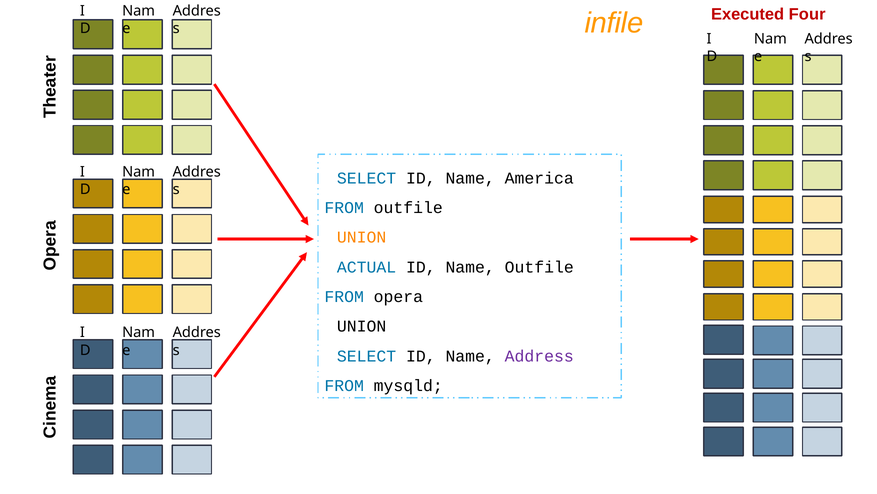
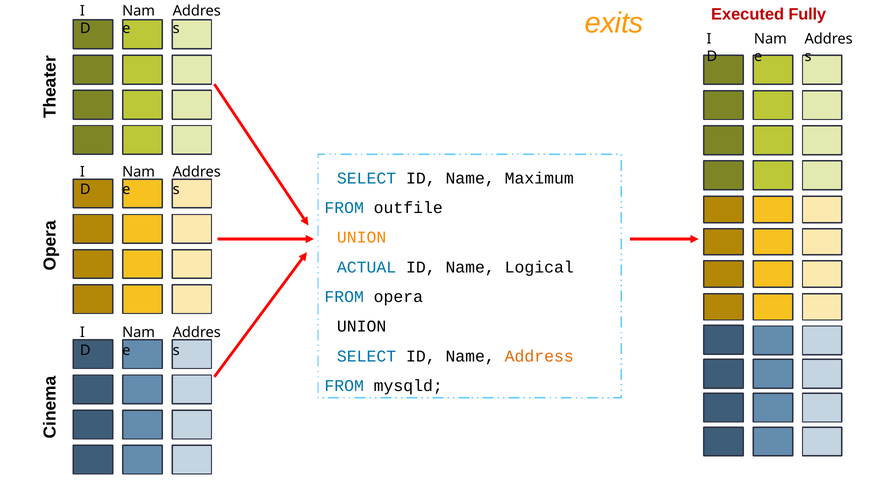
Four: Four -> Fully (807, 14)
infile: infile -> exits (614, 23)
America: America -> Maximum (539, 178)
Name Outfile: Outfile -> Logical (539, 267)
Address colour: purple -> orange (539, 356)
